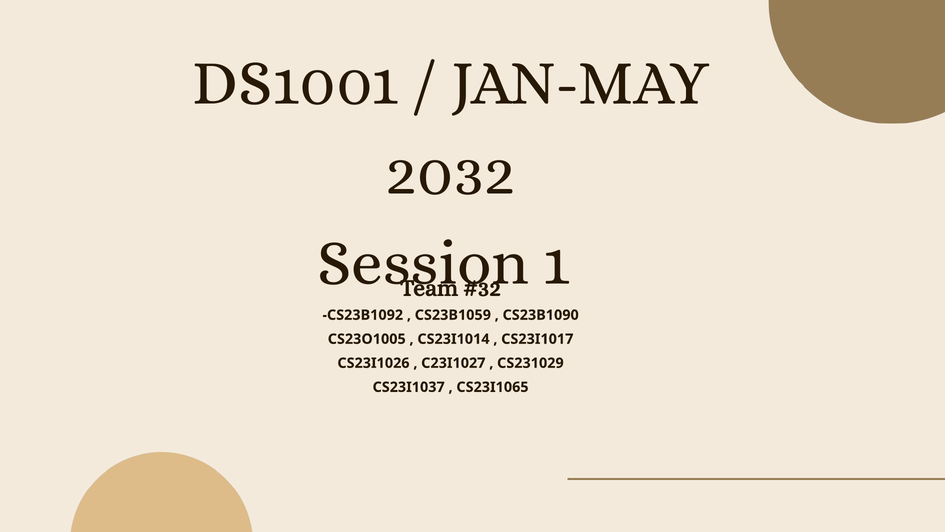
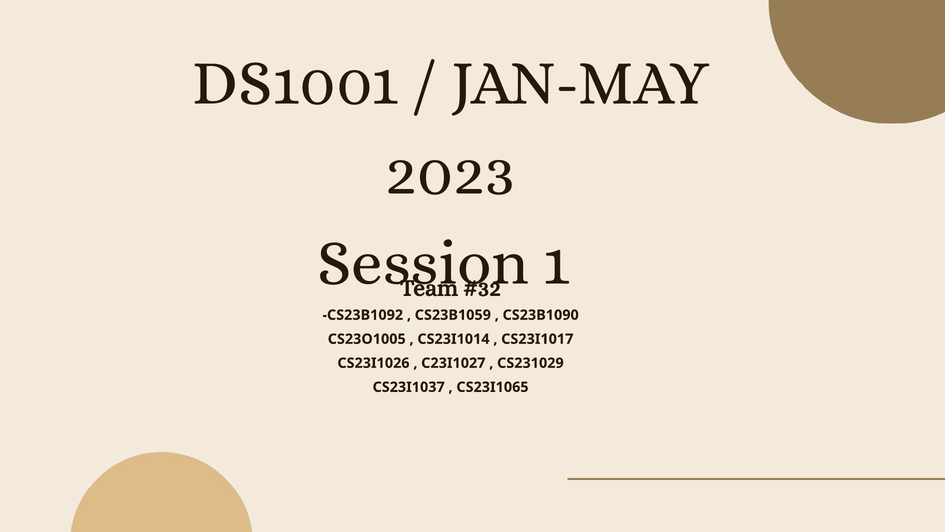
2032: 2032 -> 2023 (451, 173)
